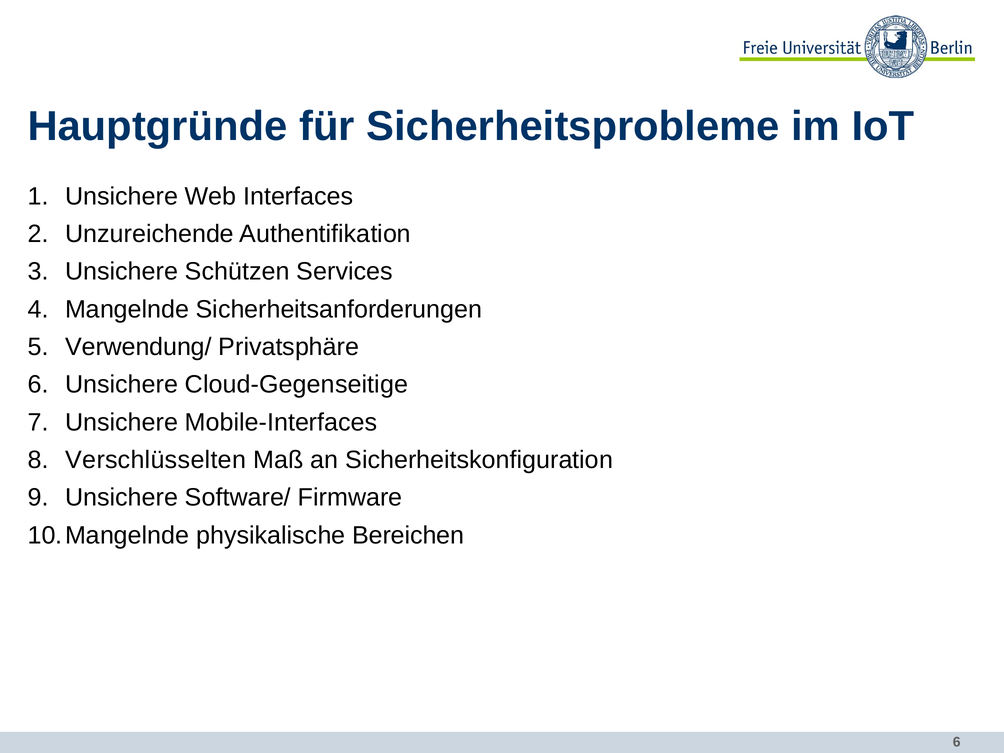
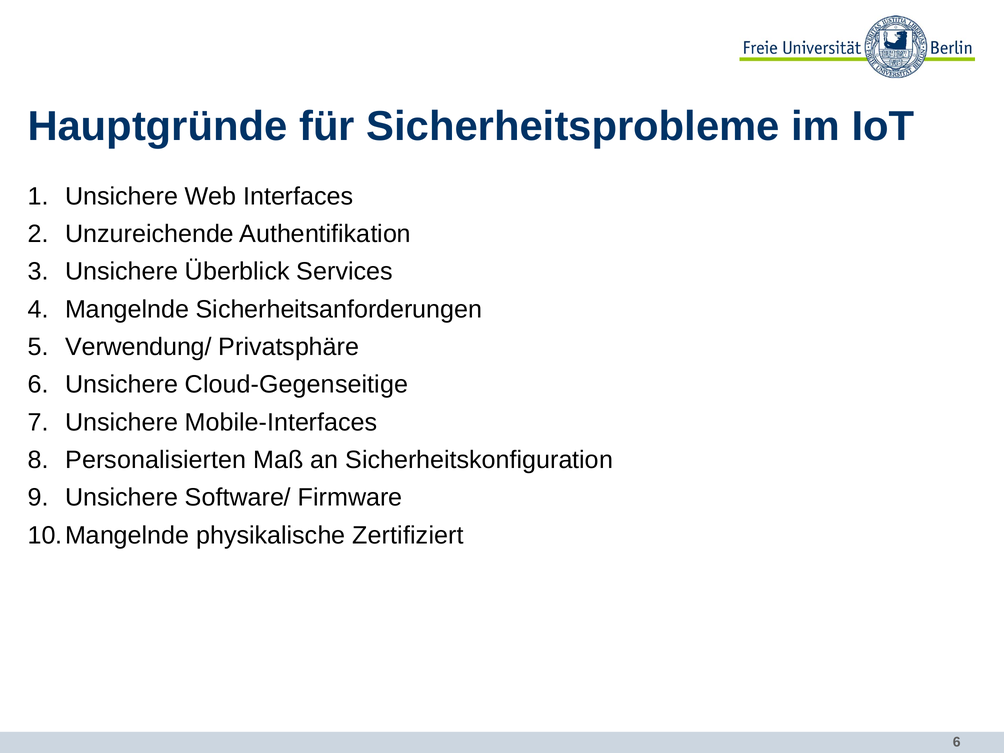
Schützen: Schützen -> Überblick (237, 272)
Verschlüsselten: Verschlüsselten -> Personalisierten (156, 460)
Bereichen: Bereichen -> Zertifiziert (408, 535)
